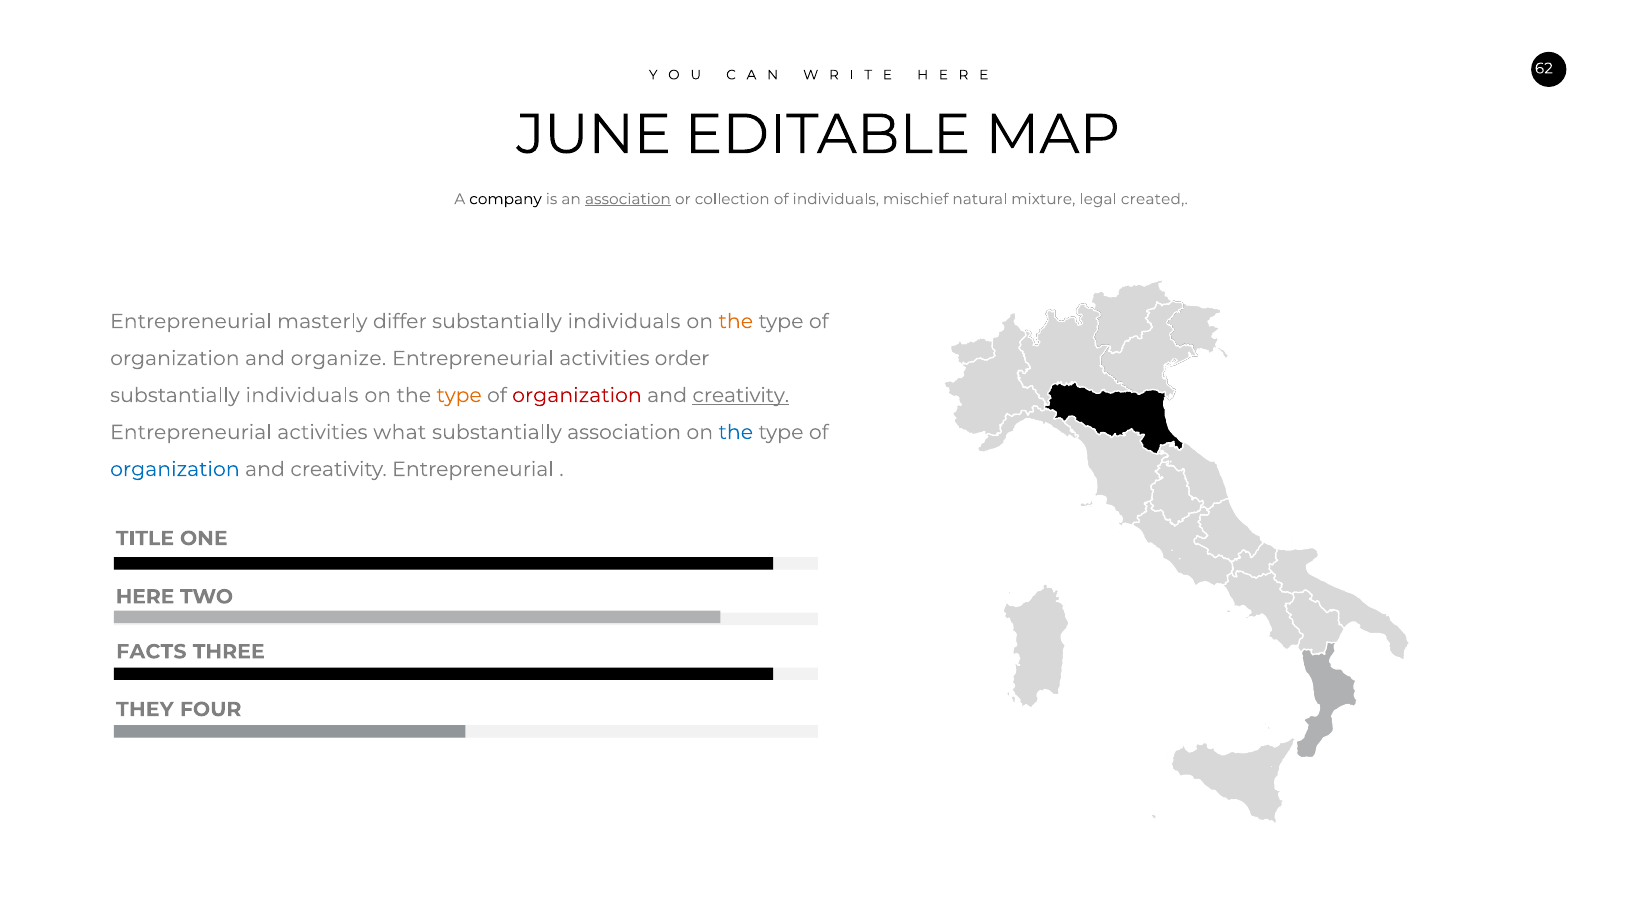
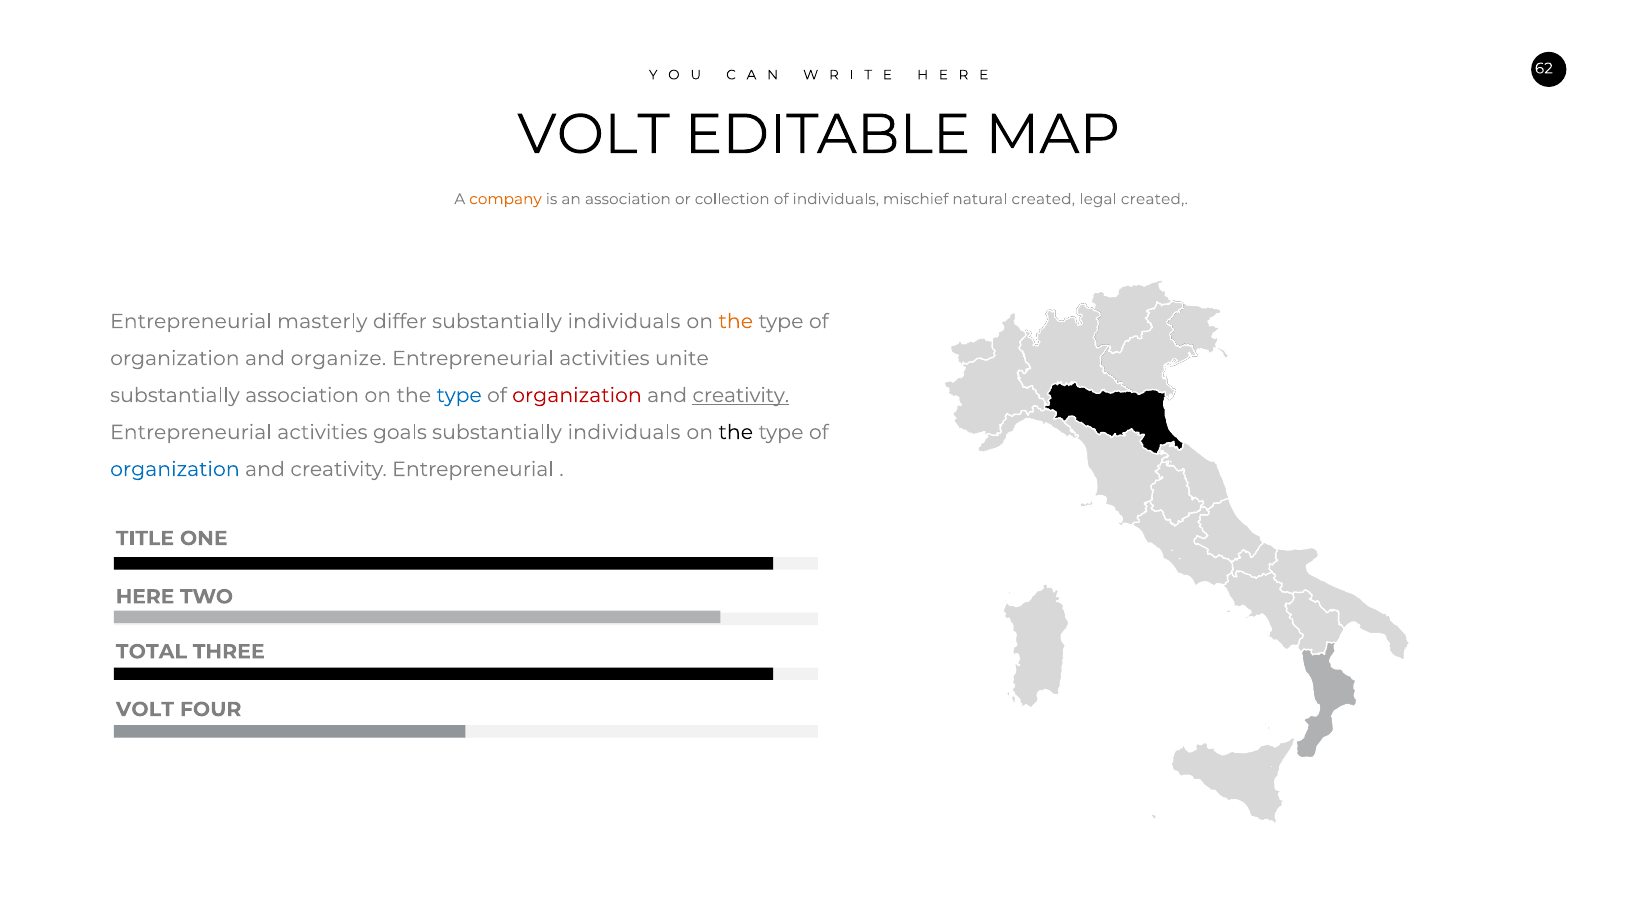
JUNE: JUNE -> VOLT (594, 134)
company colour: black -> orange (505, 199)
association underline: present -> none (628, 199)
natural mixture: mixture -> created (1043, 199)
order: order -> unite (682, 358)
individuals: individuals -> association (302, 395)
type colour: orange -> blue (459, 395)
what: what -> goals (400, 432)
association: association -> individuals (624, 432)
the colour: blue -> black (736, 432)
FACTS: FACTS -> TOTAL (151, 652)
THEY: THEY -> VOLT (145, 709)
